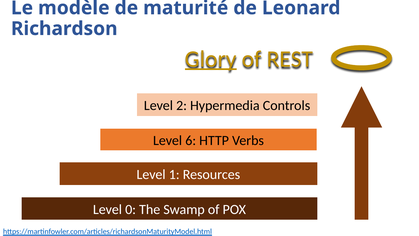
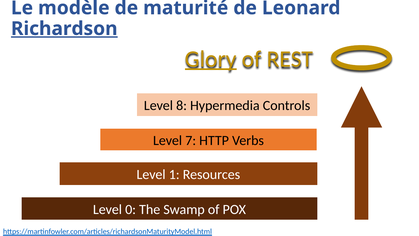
Richardson underline: none -> present (64, 29)
2: 2 -> 8 (182, 105)
6: 6 -> 7 (191, 140)
